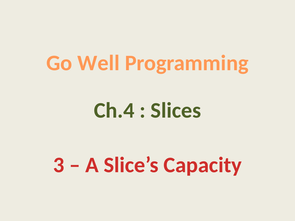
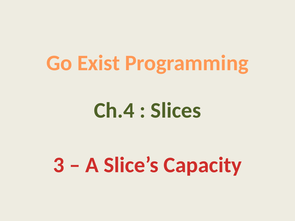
Well: Well -> Exist (99, 63)
